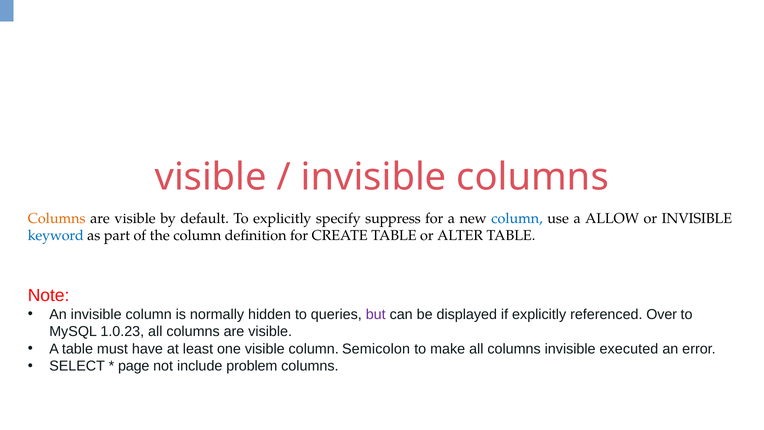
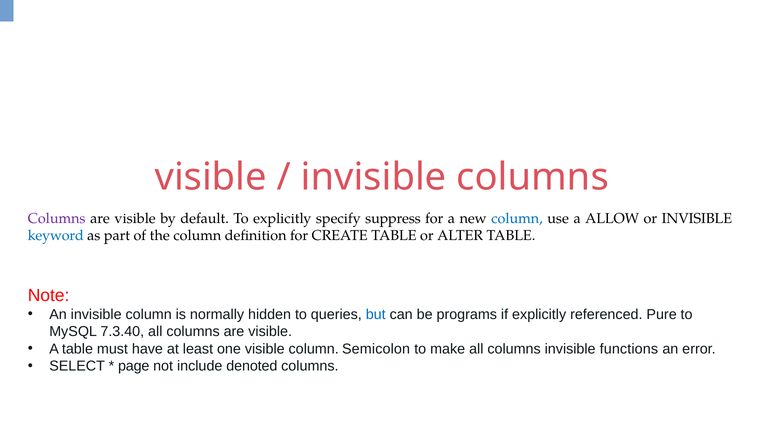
Columns colour: orange -> purple (57, 218)
but colour: purple -> blue (376, 314)
displayed: displayed -> programs (467, 314)
Over: Over -> Pure (662, 314)
1.0.23: 1.0.23 -> 7.3.40 (122, 331)
executed: executed -> functions (629, 349)
problem: problem -> denoted (252, 366)
